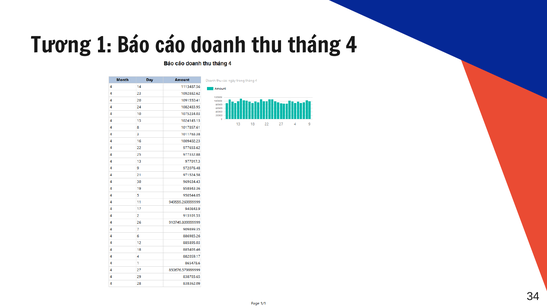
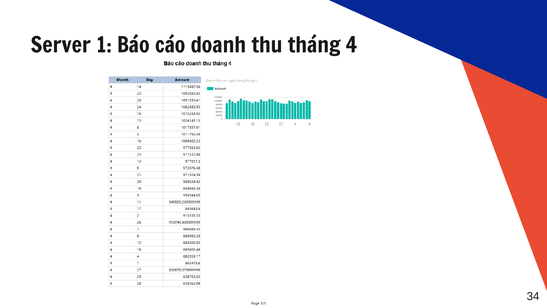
Tương: Tương -> Server (61, 45)
